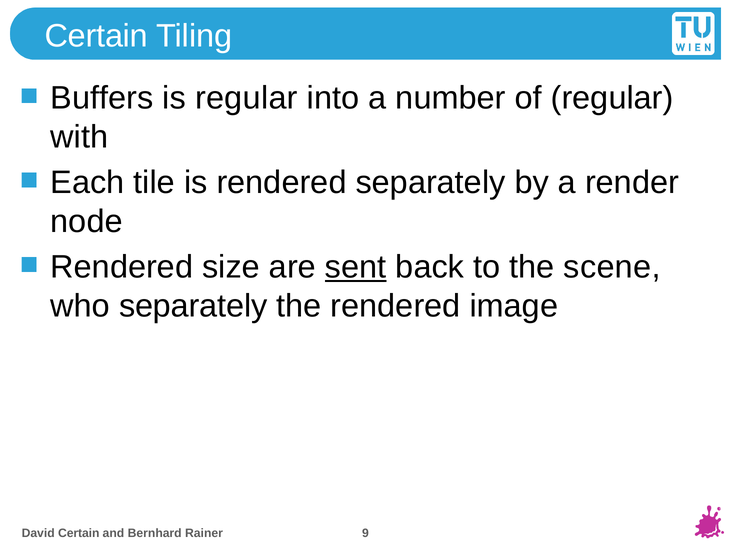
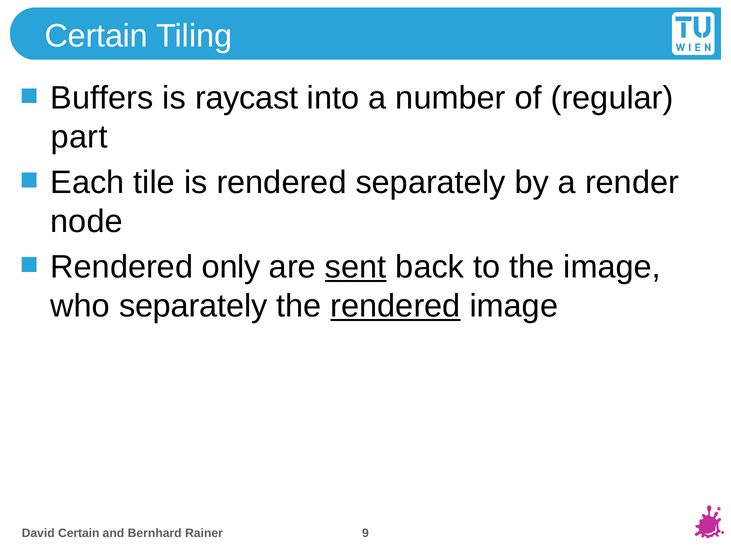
is regular: regular -> raycast (247, 98)
with: with -> part (79, 137)
size: size -> only (231, 267)
the scene: scene -> image (612, 267)
rendered underline: none -> present (395, 306)
